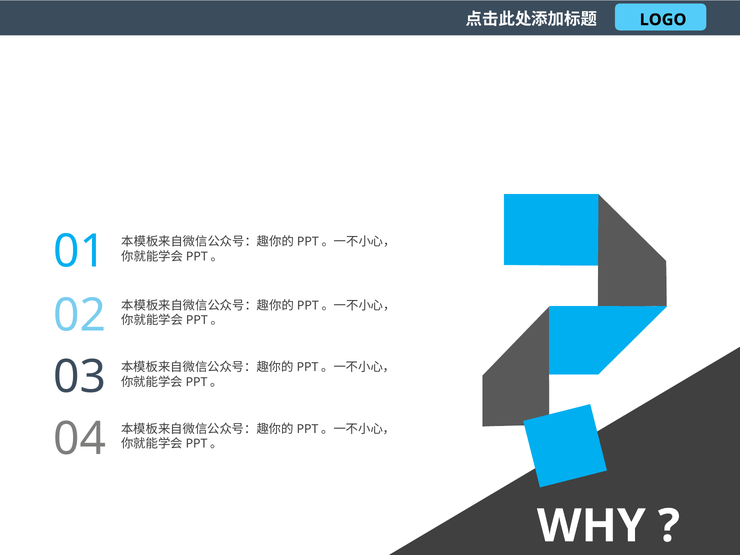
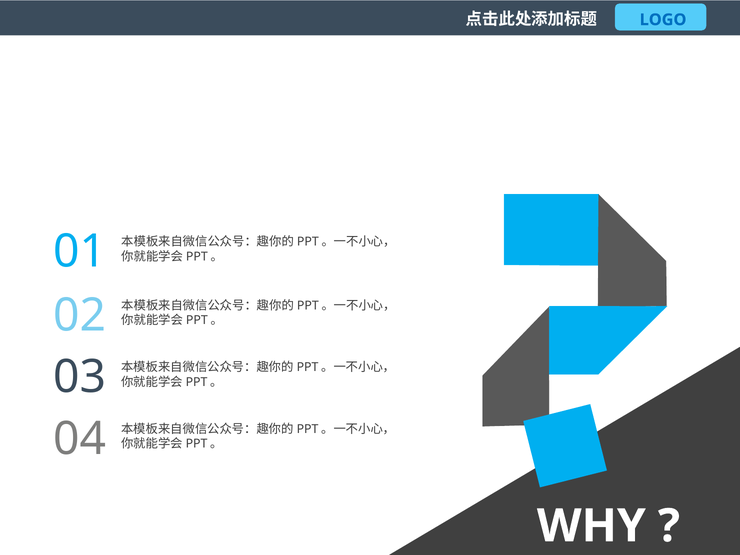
LOGO colour: black -> blue (663, 20)
